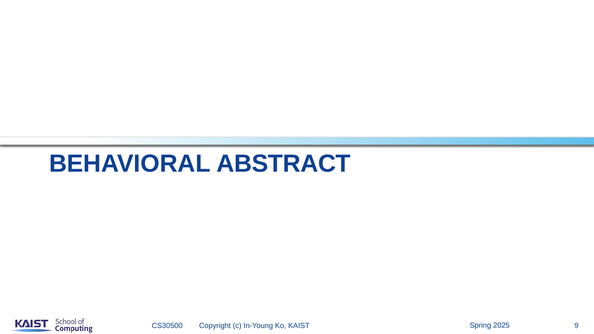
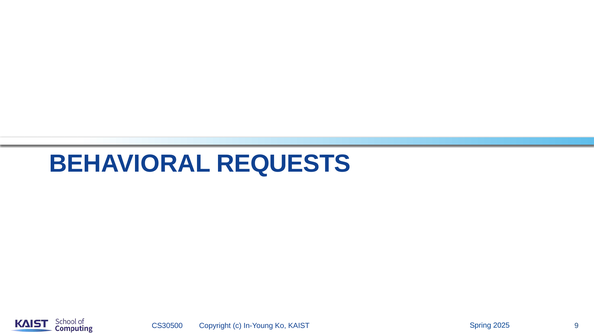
ABSTRACT: ABSTRACT -> REQUESTS (284, 164)
